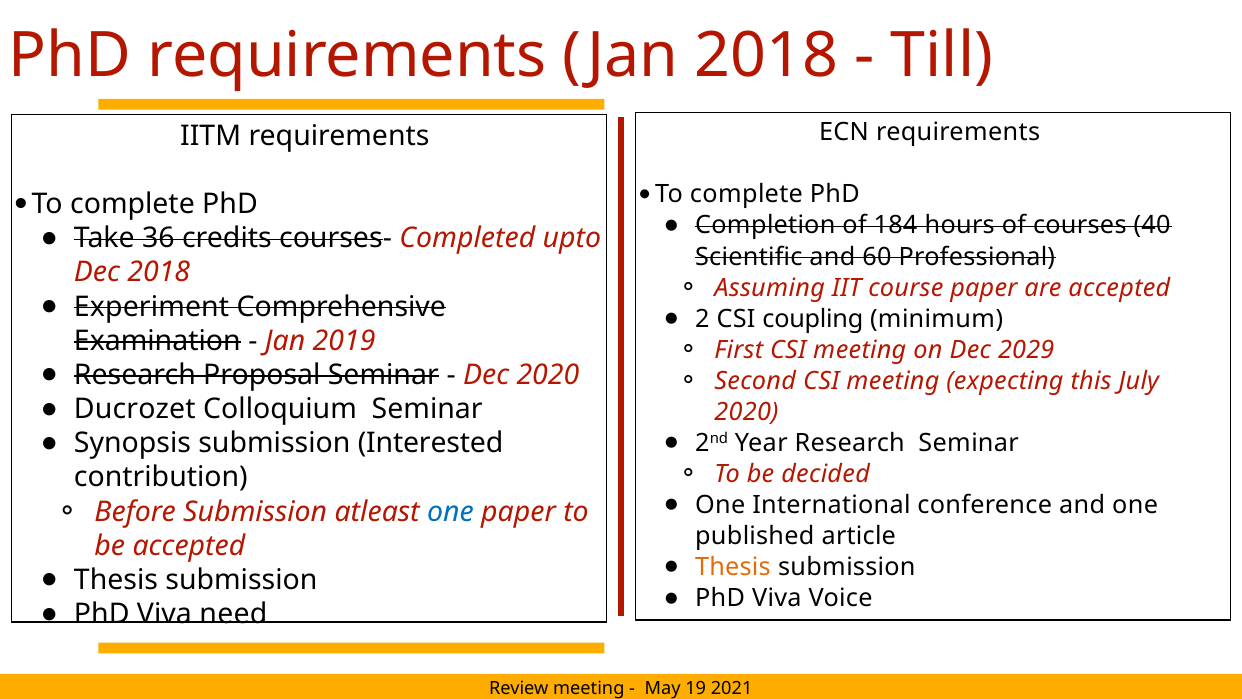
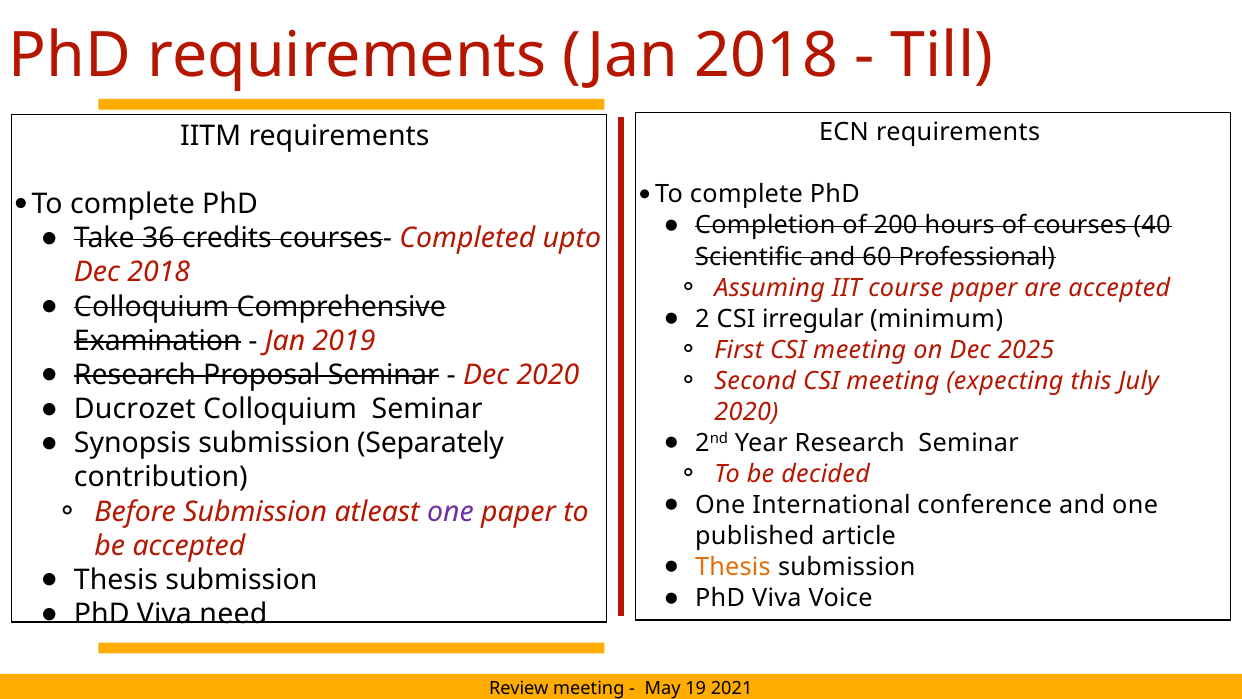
184: 184 -> 200 (895, 226)
Experiment: Experiment -> Colloquium (152, 306)
coupling: coupling -> irregular (813, 319)
2029: 2029 -> 2025 (1026, 350)
Interested: Interested -> Separately (431, 443)
one colour: blue -> purple (450, 511)
